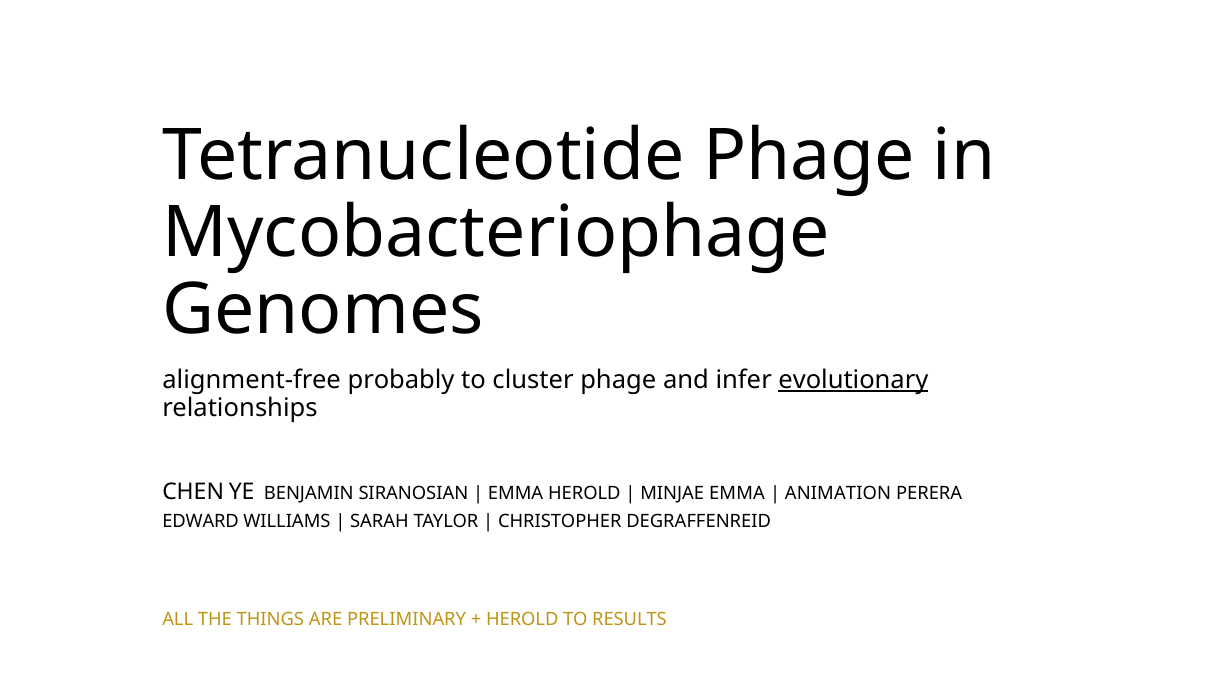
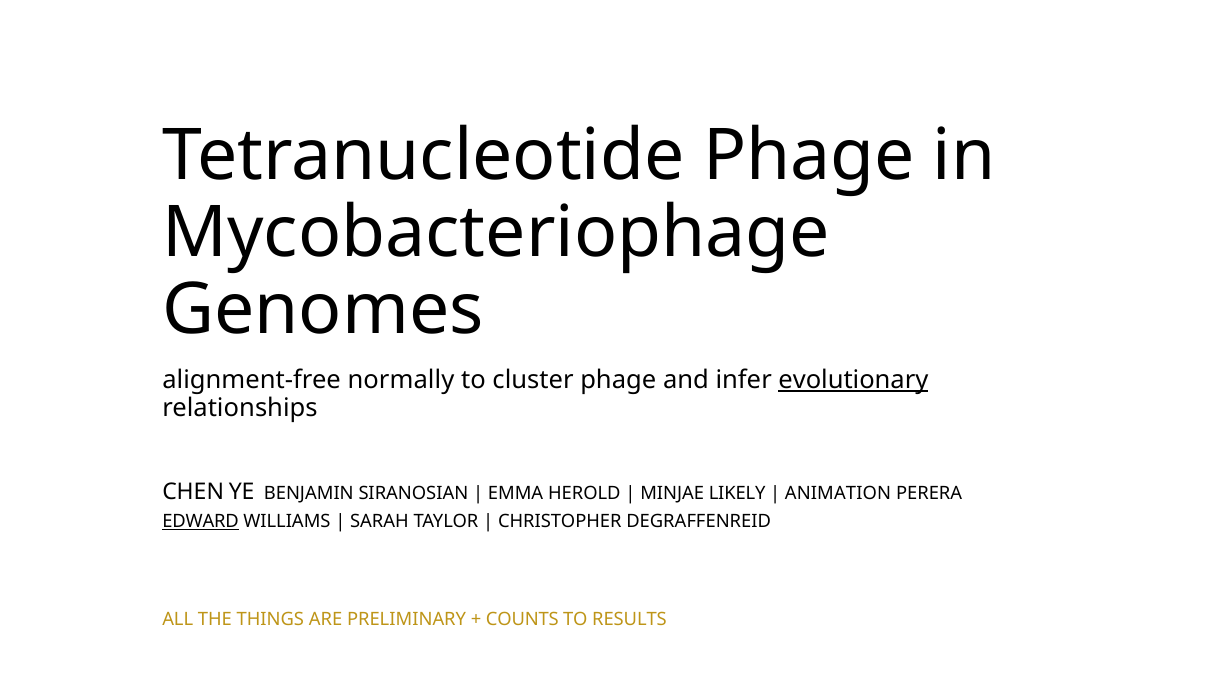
probably: probably -> normally (401, 381)
MINJAE EMMA: EMMA -> LIKELY (737, 494)
EDWARD underline: none -> present (201, 522)
HEROLD: HEROLD -> COUNTS (522, 620)
